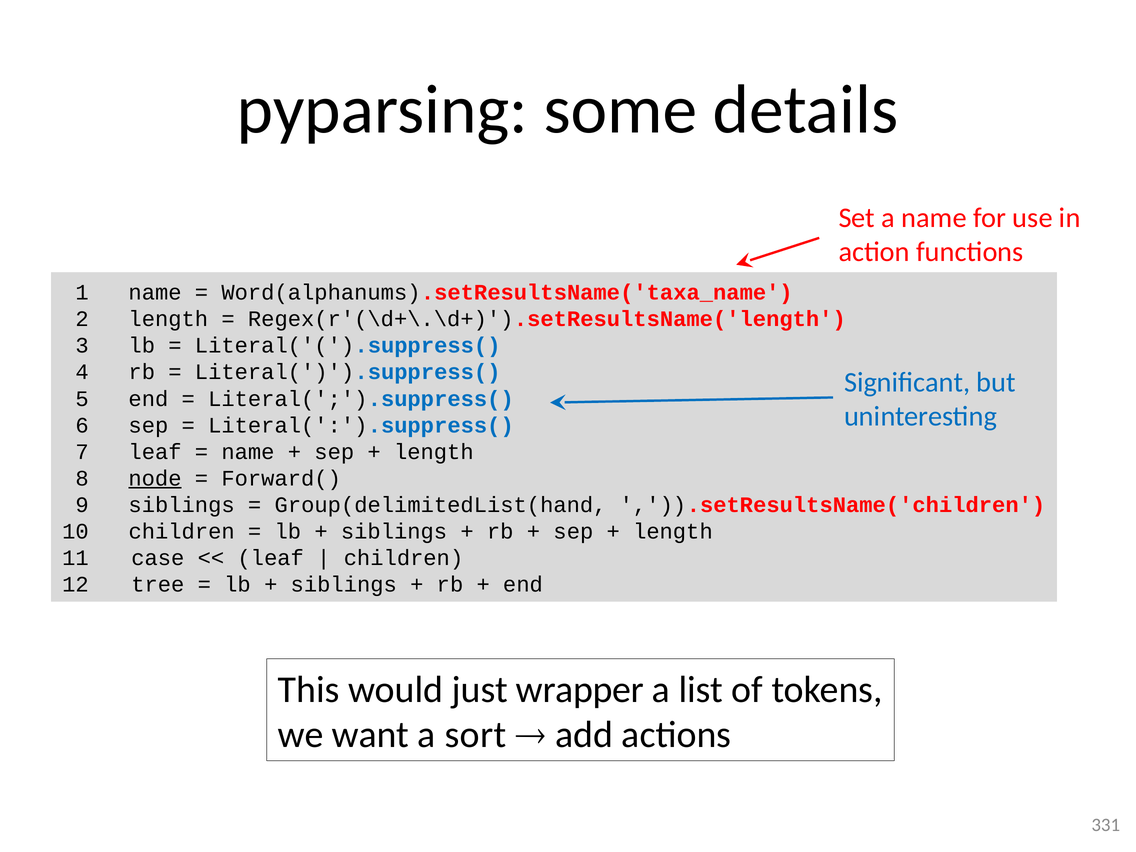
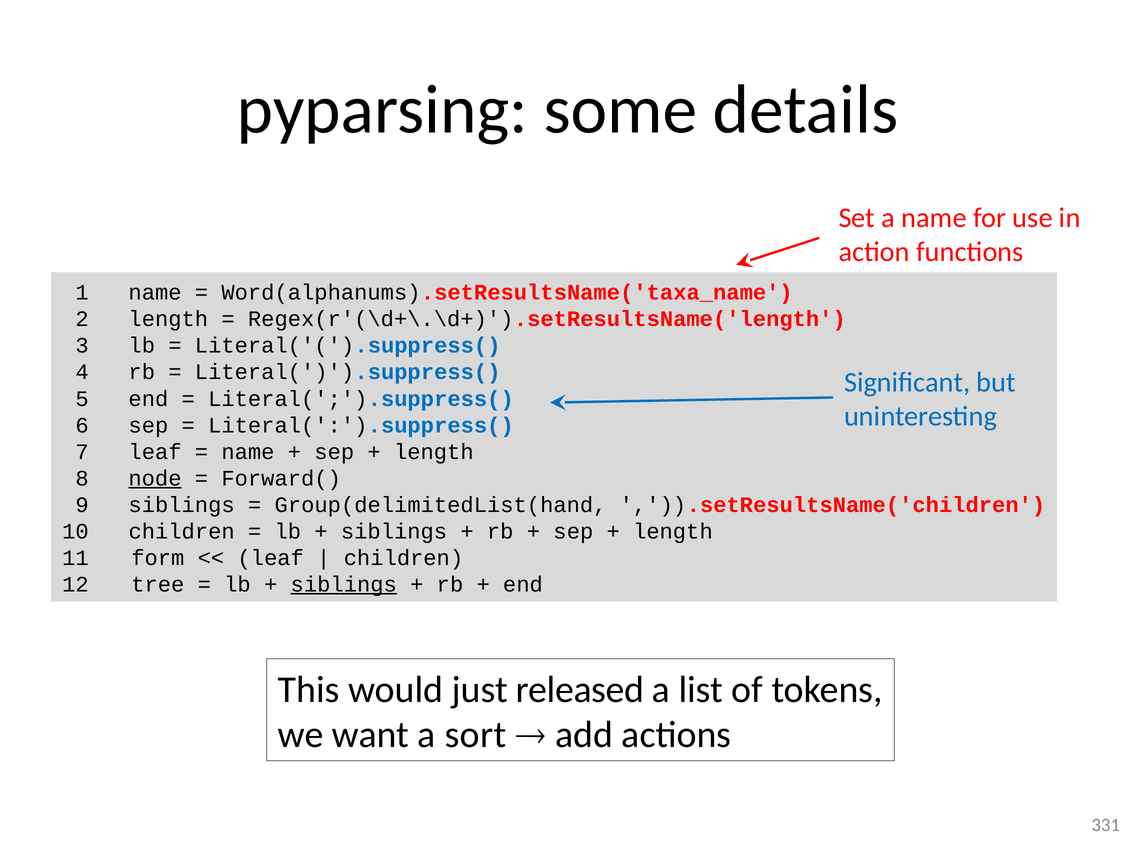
case: case -> form (158, 558)
siblings underline: none -> present (344, 584)
wrapper: wrapper -> released (580, 690)
